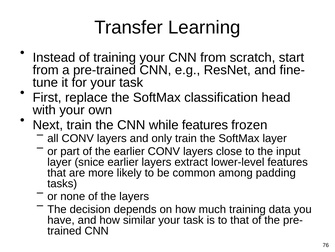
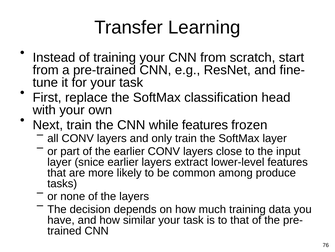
padding: padding -> produce (276, 172)
